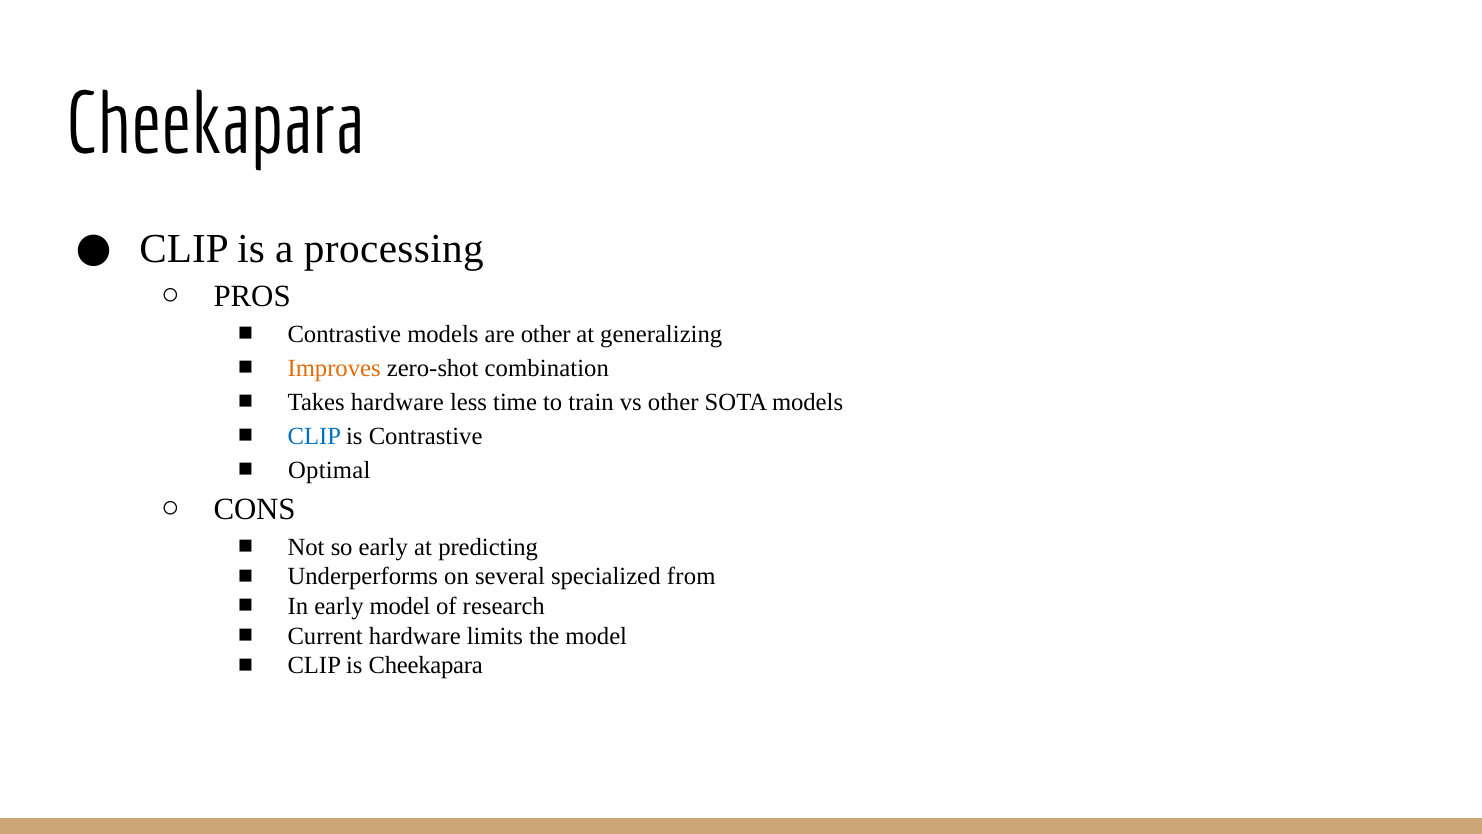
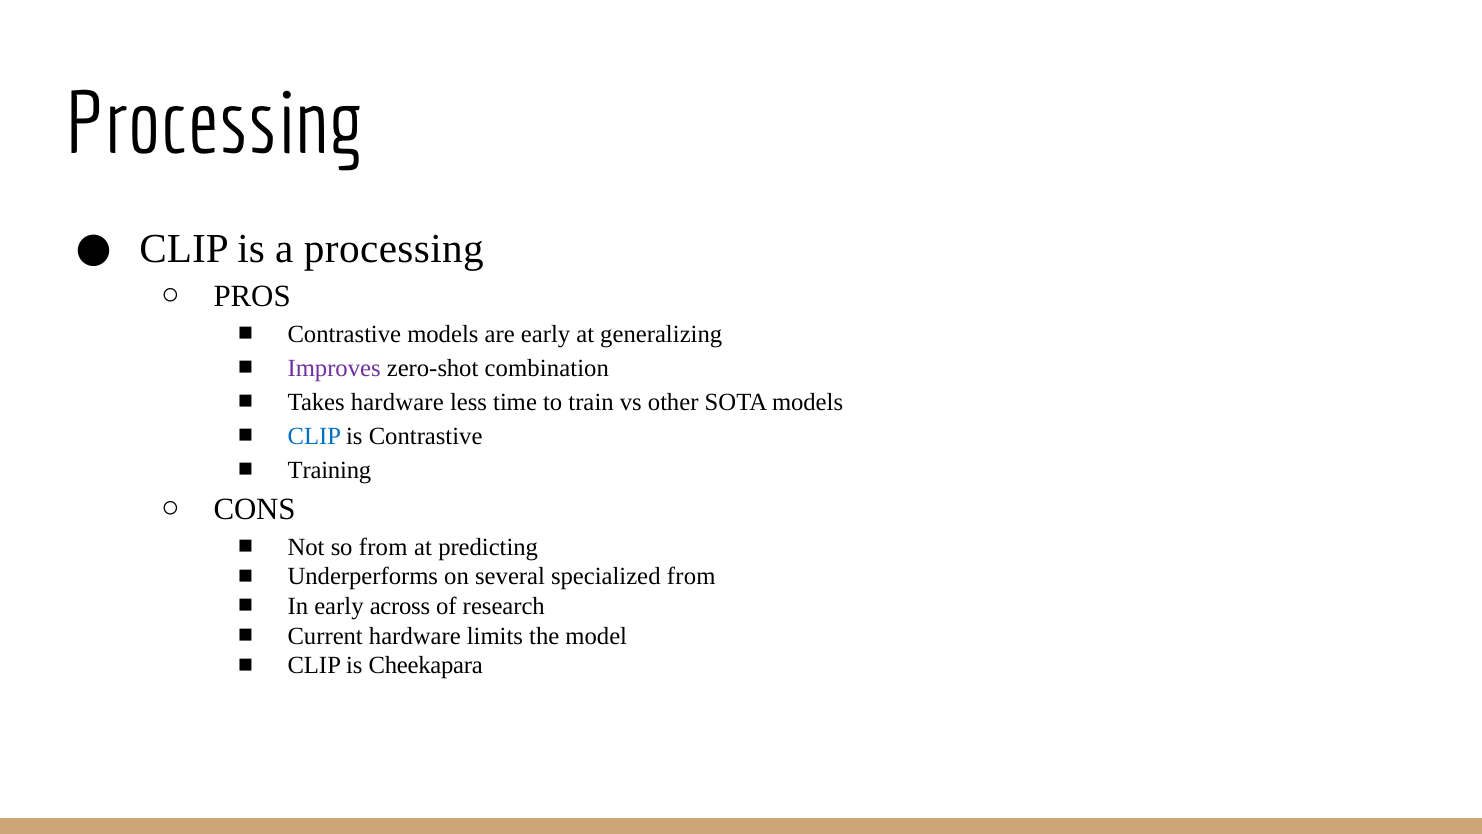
Cheekapara: Cheekapara -> Processing (215, 125)
are other: other -> early (546, 334)
Improves colour: orange -> purple (334, 368)
Optimal: Optimal -> Training (329, 470)
so early: early -> from (383, 547)
early model: model -> across (400, 606)
